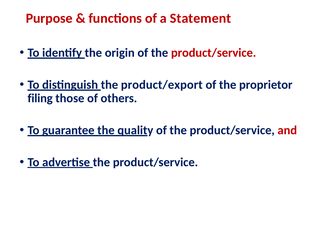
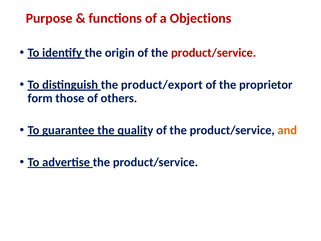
Statement: Statement -> Objections (201, 18)
filing: filing -> form (40, 98)
and colour: red -> orange (287, 130)
